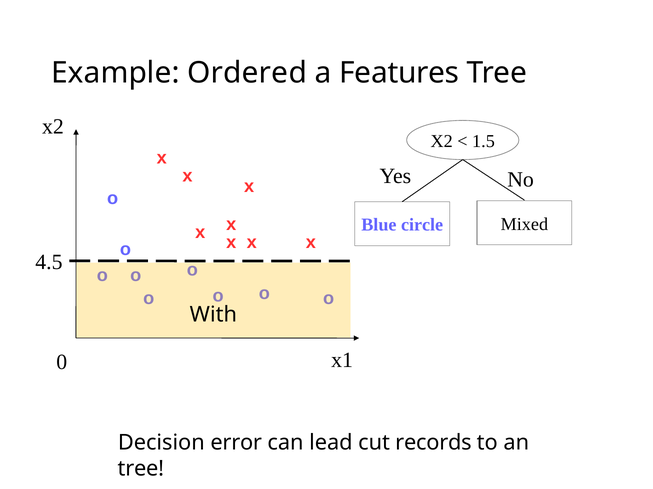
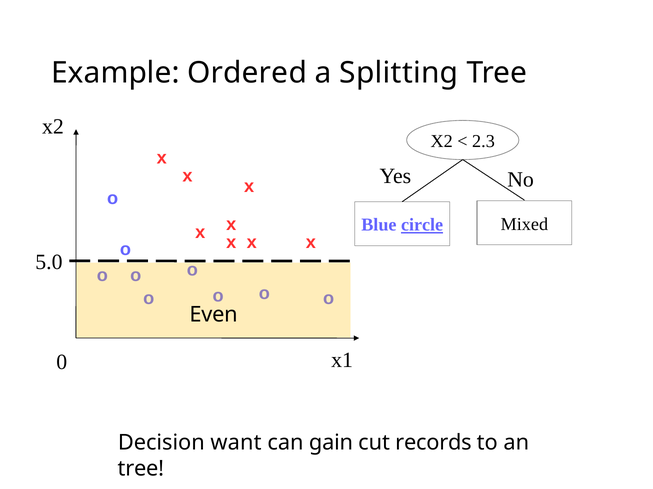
Features: Features -> Splitting (399, 73)
1.5: 1.5 -> 2.3 (483, 141)
circle underline: none -> present (422, 225)
4.5: 4.5 -> 5.0 (49, 262)
With: With -> Even (214, 315)
error: error -> want (236, 443)
lead: lead -> gain (331, 443)
